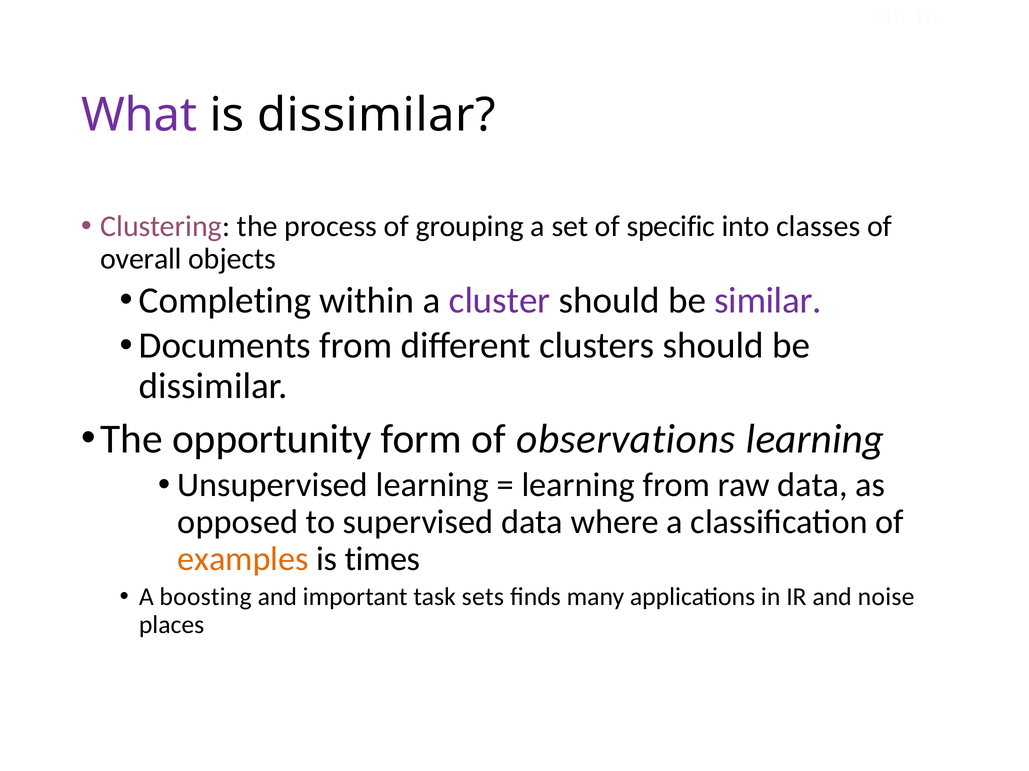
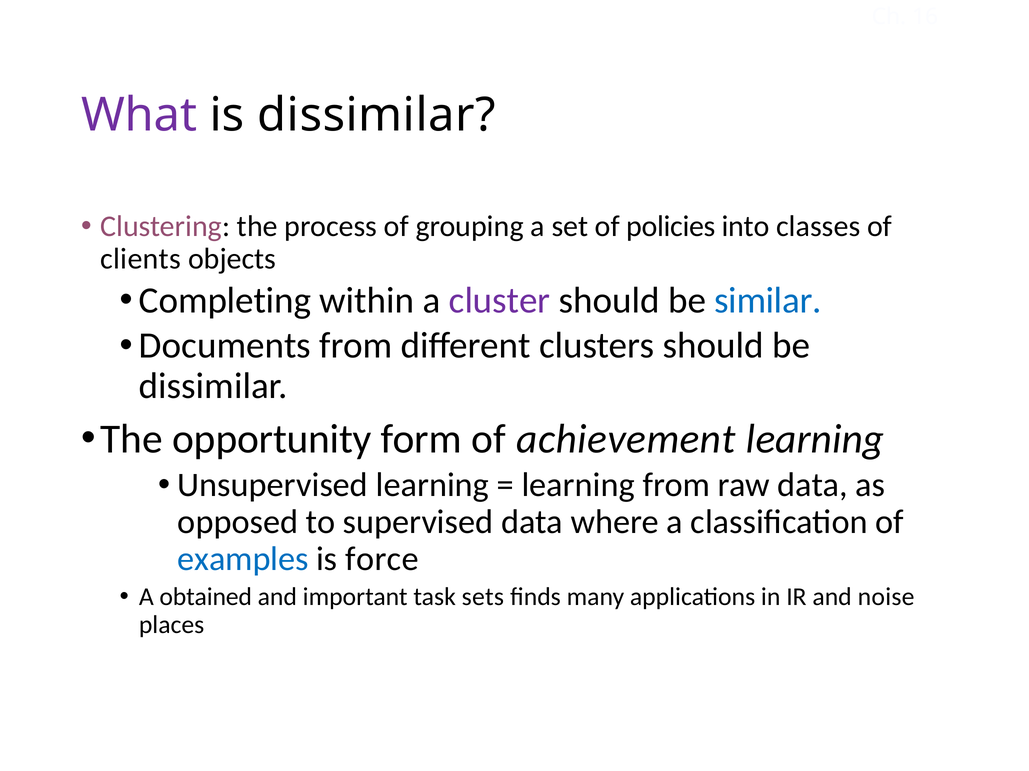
specific: specific -> policies (671, 227)
overall: overall -> clients (141, 259)
similar colour: purple -> blue (768, 301)
observations: observations -> achievement (626, 439)
examples colour: orange -> blue (243, 560)
times: times -> force (382, 560)
boosting: boosting -> obtained (206, 597)
